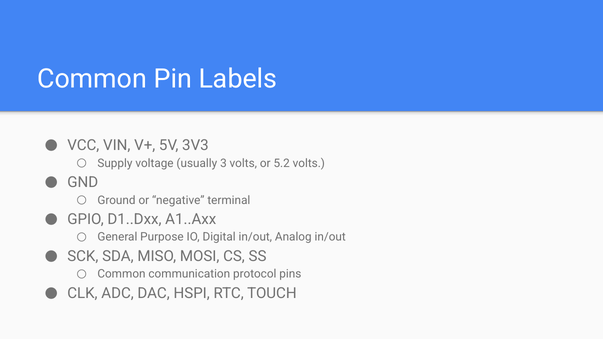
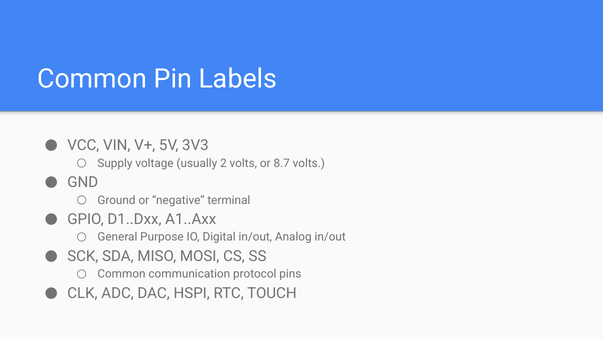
3: 3 -> 2 (223, 163)
5.2: 5.2 -> 8.7 (282, 163)
